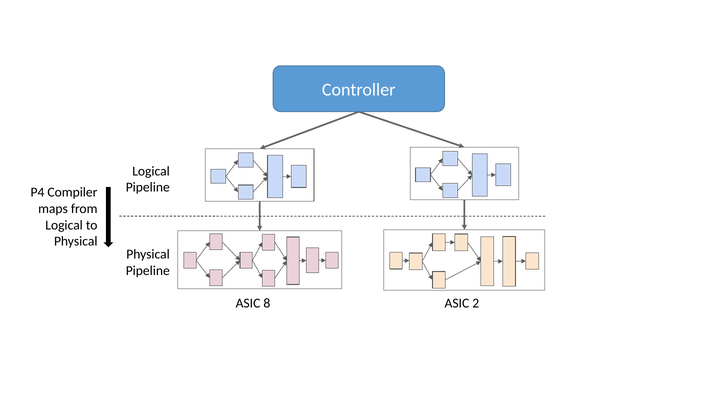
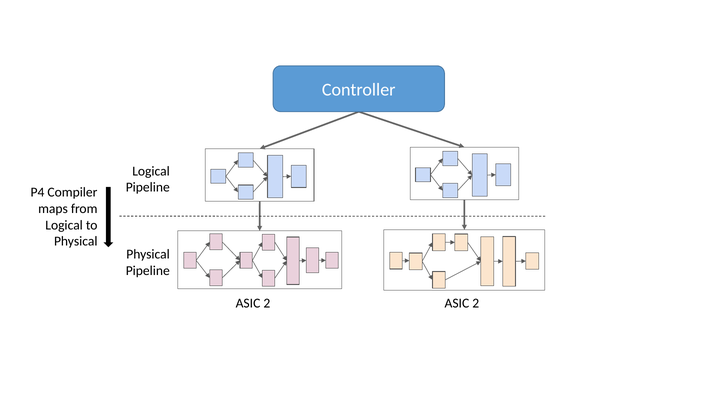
8: 8 -> 2 (267, 303)
